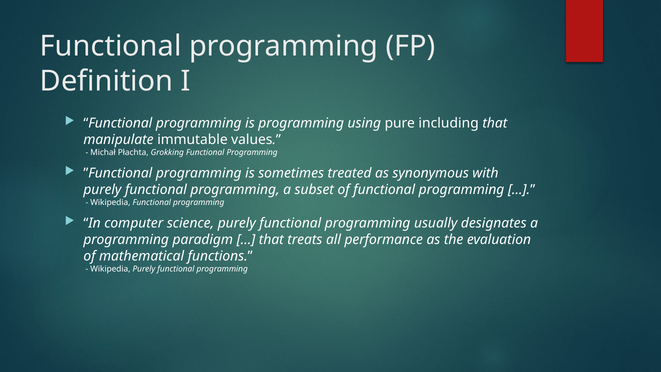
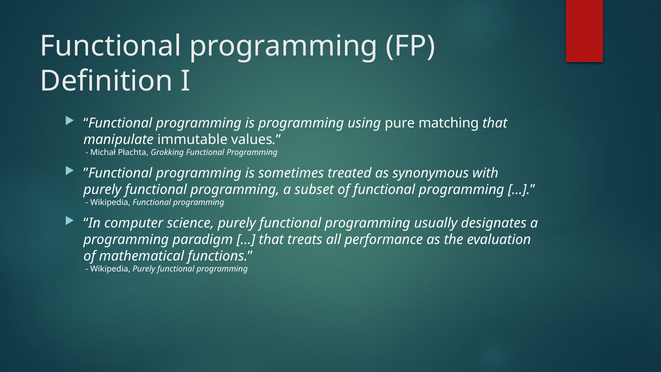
including: including -> matching (449, 123)
